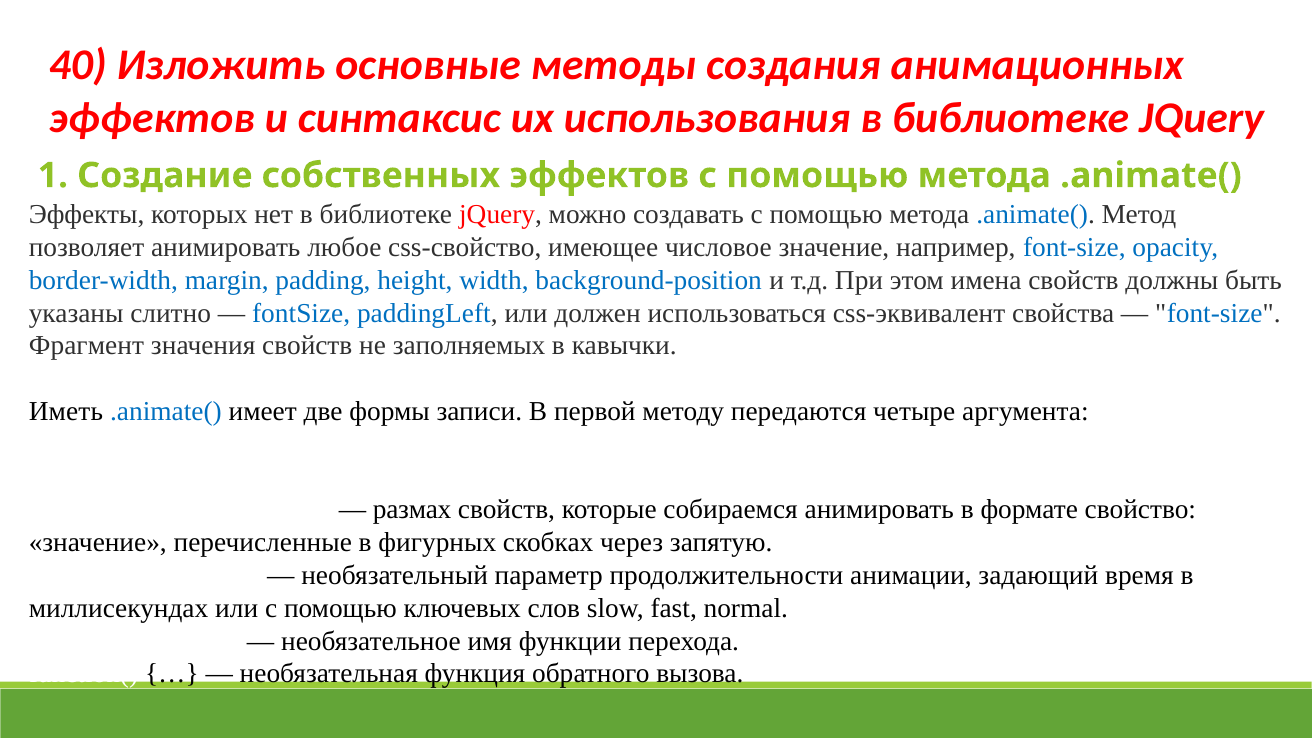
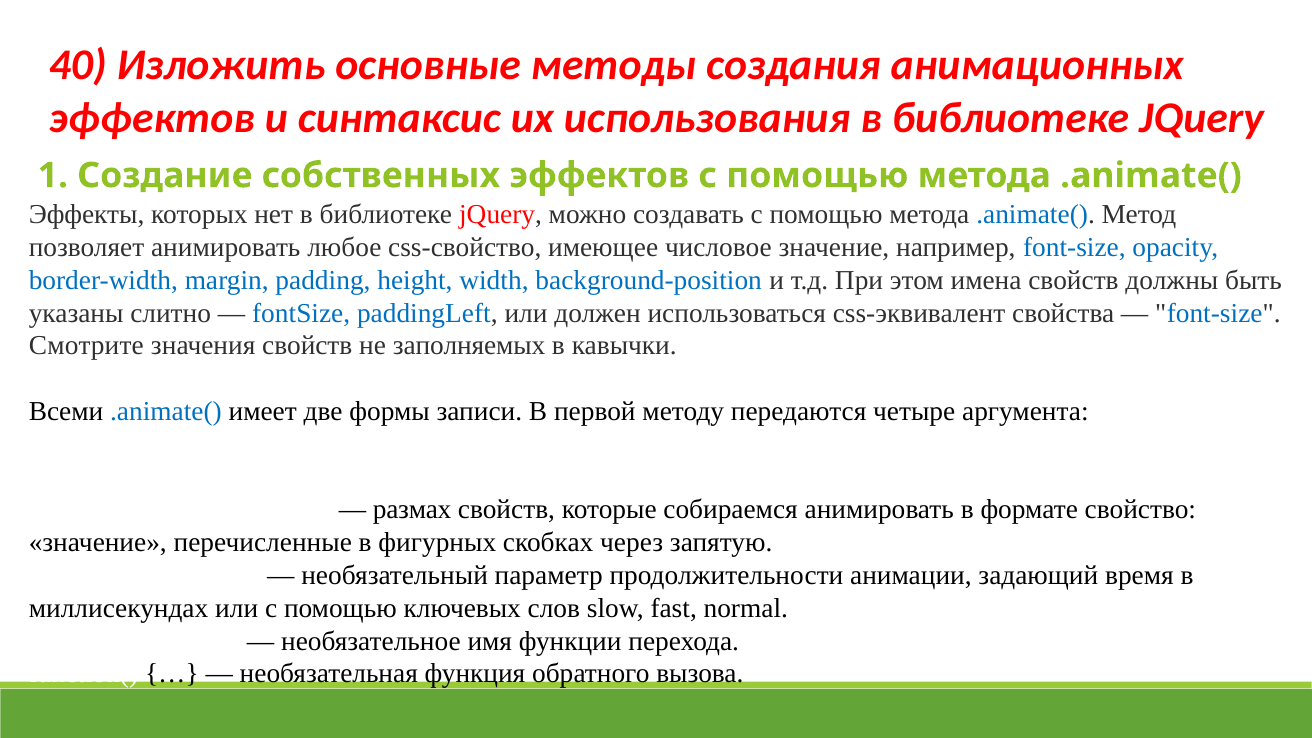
Фрагмент: Фрагмент -> Смотрите (86, 346)
Иметь: Иметь -> Всеми (66, 411)
